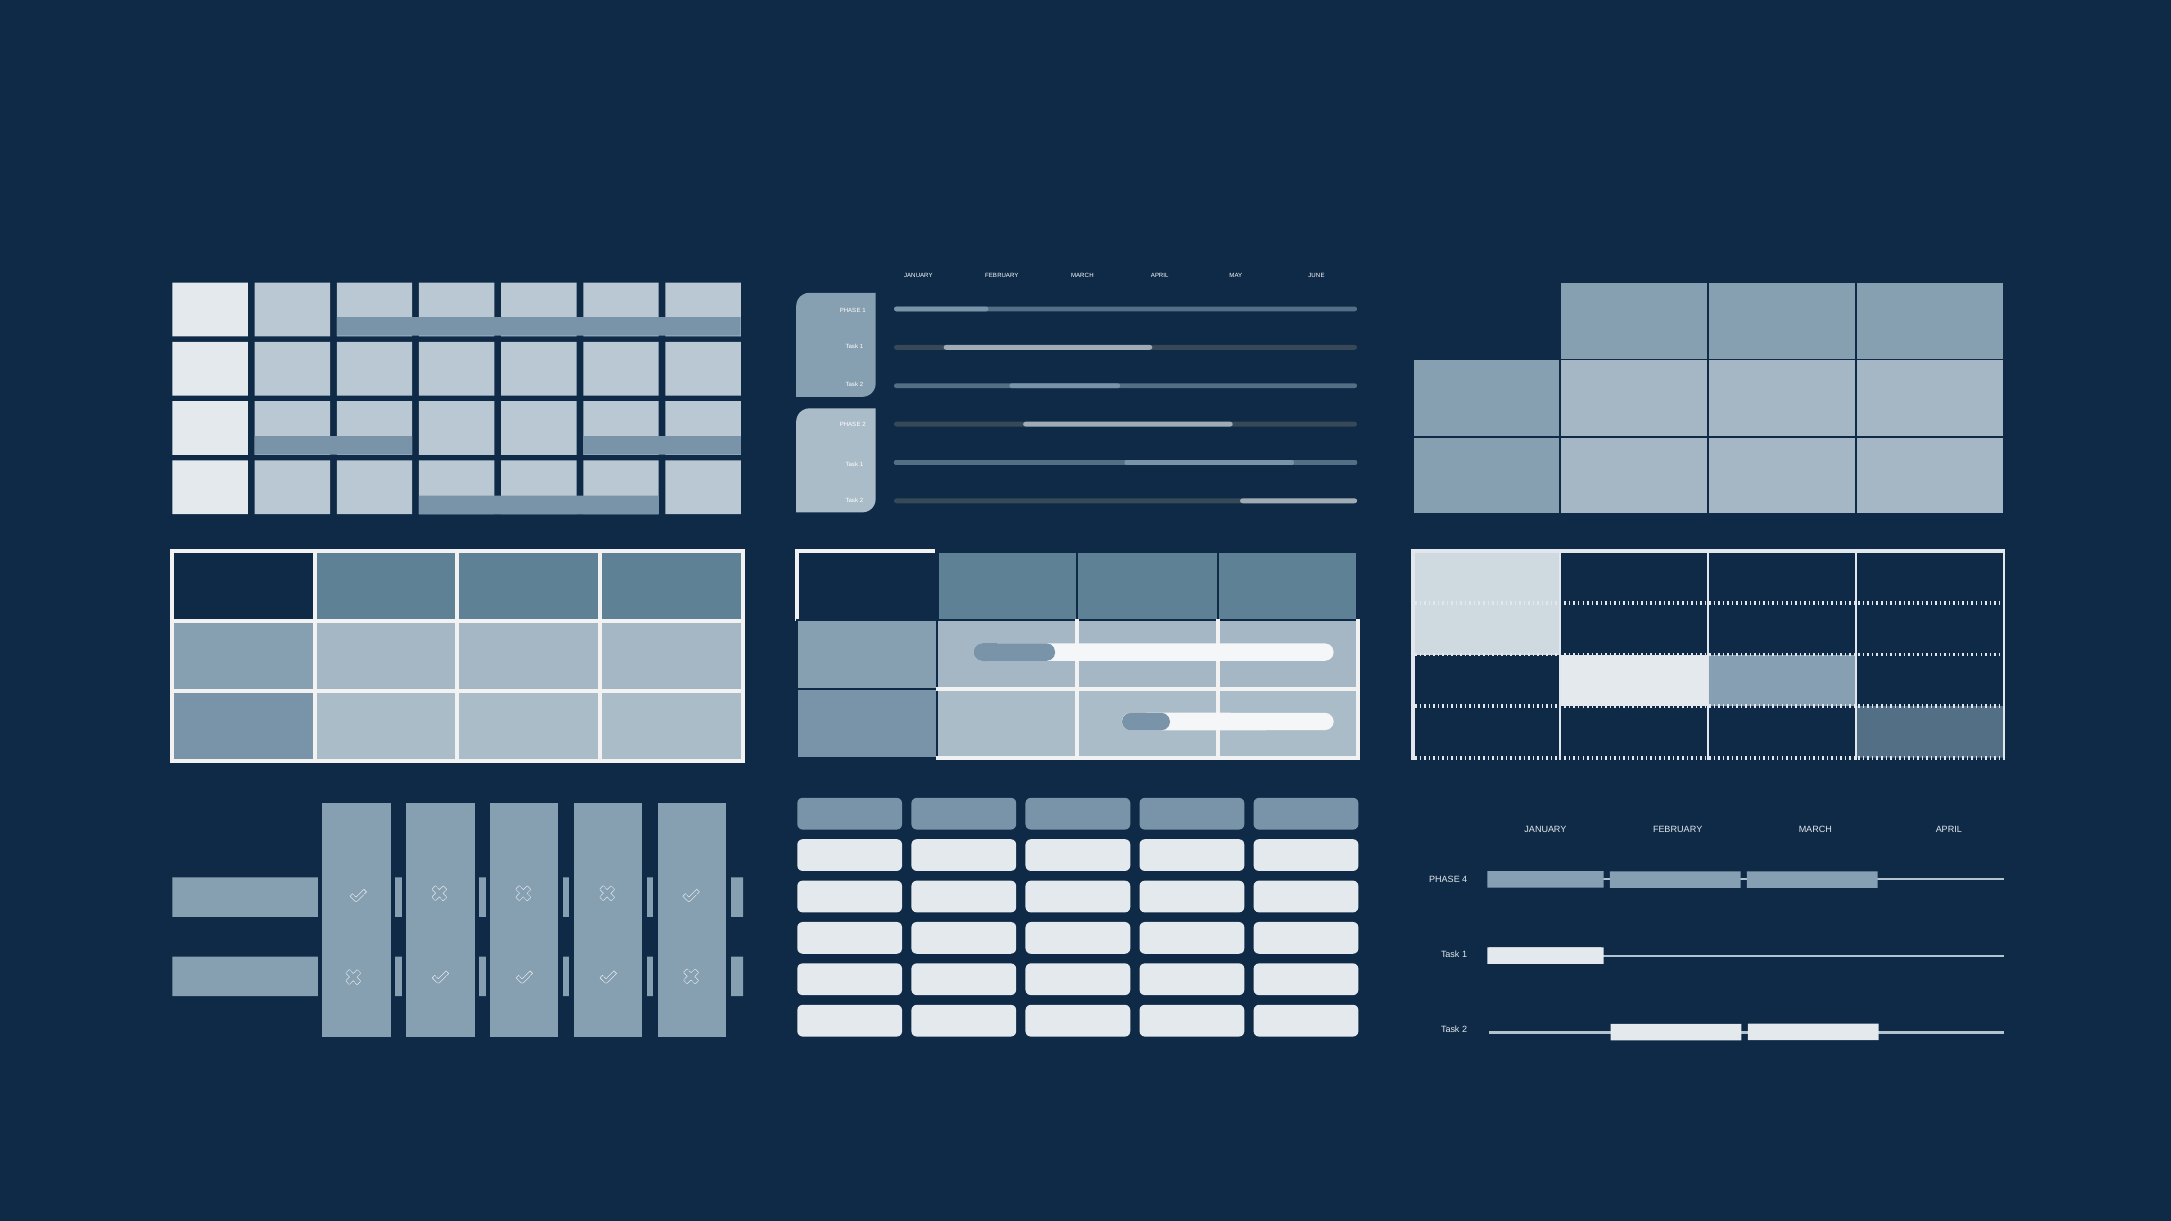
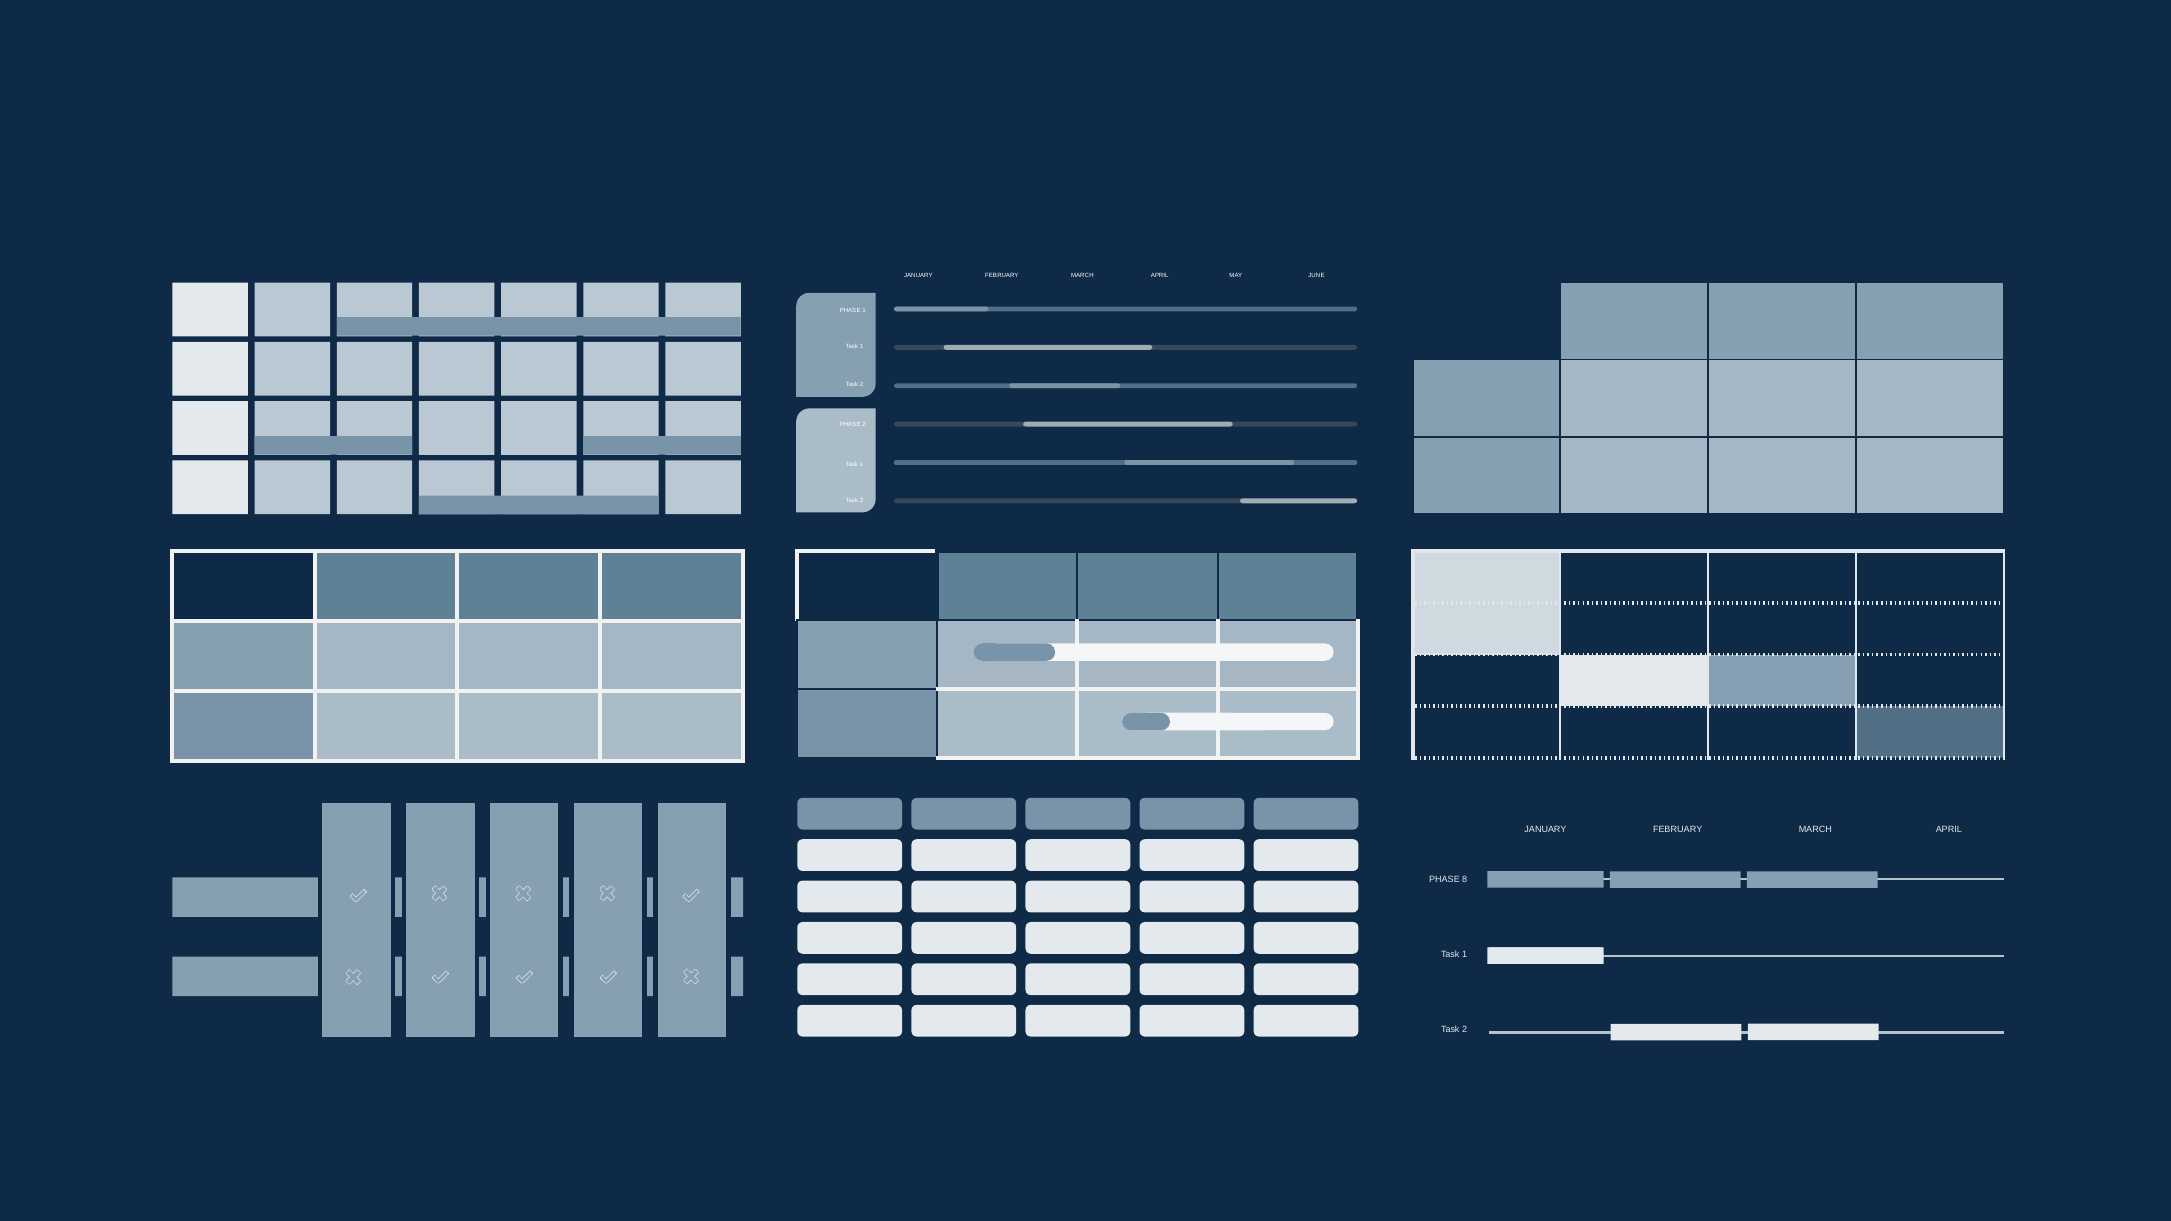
4: 4 -> 8 (1465, 880)
